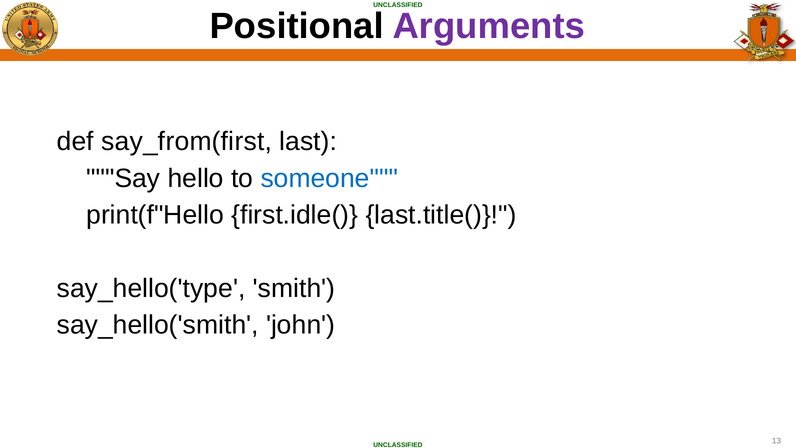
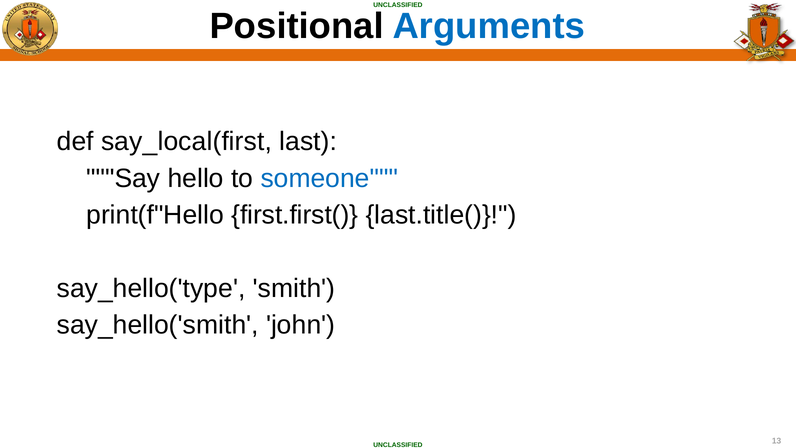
Arguments colour: purple -> blue (489, 26)
say_from(first: say_from(first -> say_local(first (187, 142)
first.idle(: first.idle( -> first.first( (295, 215)
